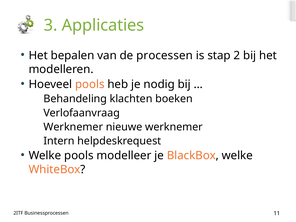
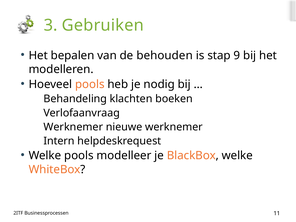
Applicaties: Applicaties -> Gebruiken (103, 25)
processen: processen -> behouden (165, 55)
2: 2 -> 9 (237, 55)
